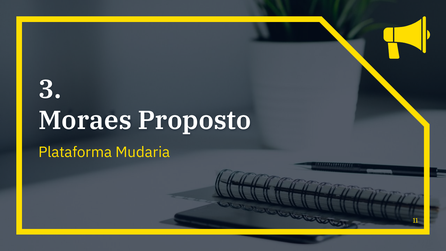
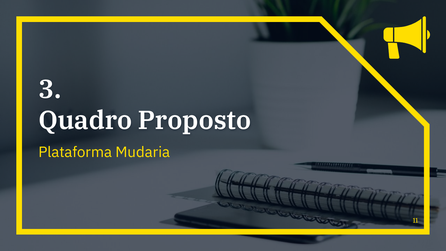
Moraes: Moraes -> Quadro (85, 121)
